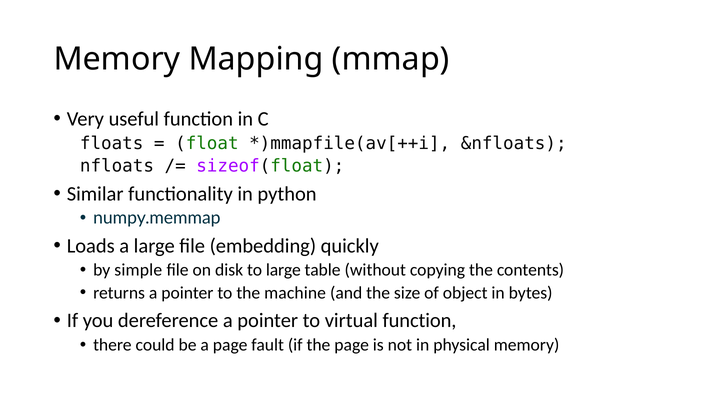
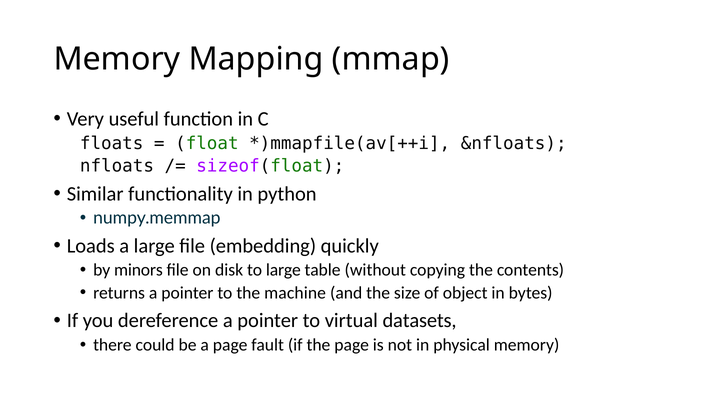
simple: simple -> minors (138, 270)
virtual function: function -> datasets (420, 320)
